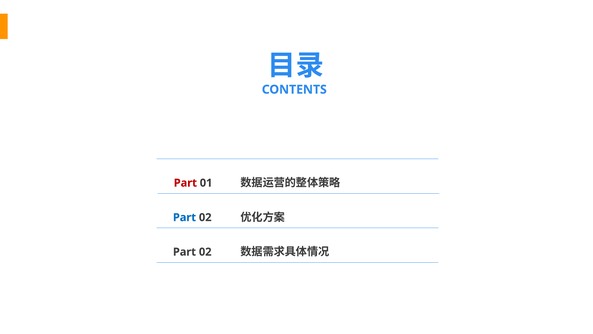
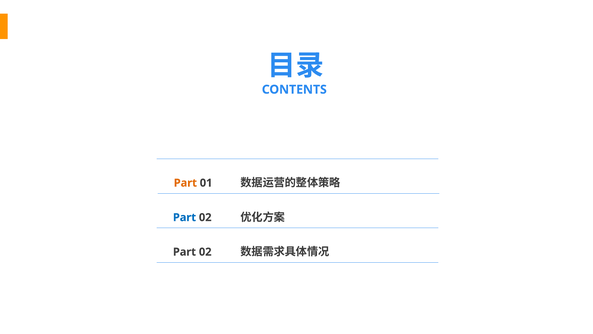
Part colour: red -> orange (185, 183)
